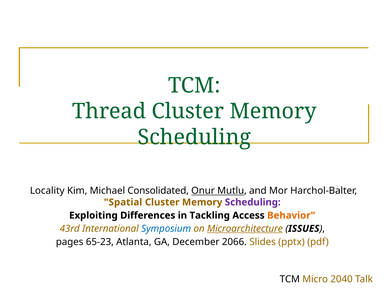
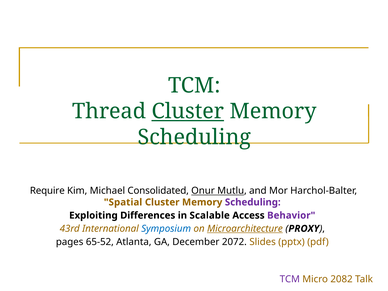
Cluster underline: none -> present (188, 111)
Locality: Locality -> Require (47, 191)
Tackling: Tackling -> Scalable (210, 215)
Behavior colour: orange -> purple (291, 215)
ISSUES: ISSUES -> PROXY (304, 229)
65-23: 65-23 -> 65-52 (100, 242)
2066: 2066 -> 2072 (234, 242)
TCM colour: black -> purple (290, 279)
2040: 2040 -> 2082 (342, 279)
